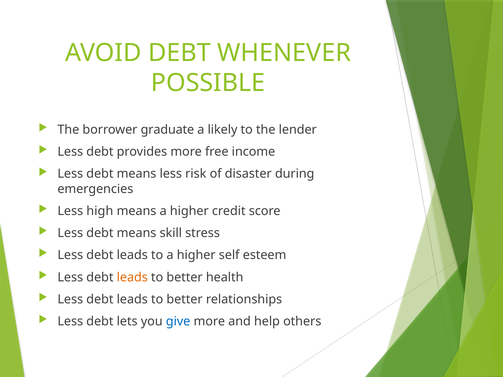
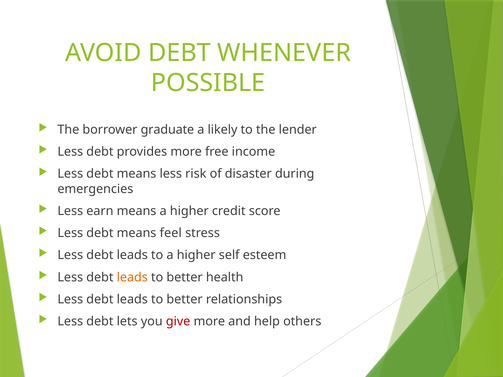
high: high -> earn (100, 211)
skill: skill -> feel (171, 233)
give colour: blue -> red (178, 322)
